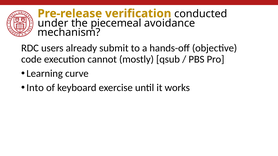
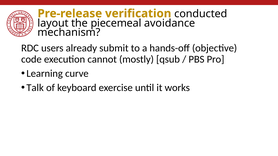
under: under -> layout (53, 23)
Into: Into -> Talk (35, 88)
